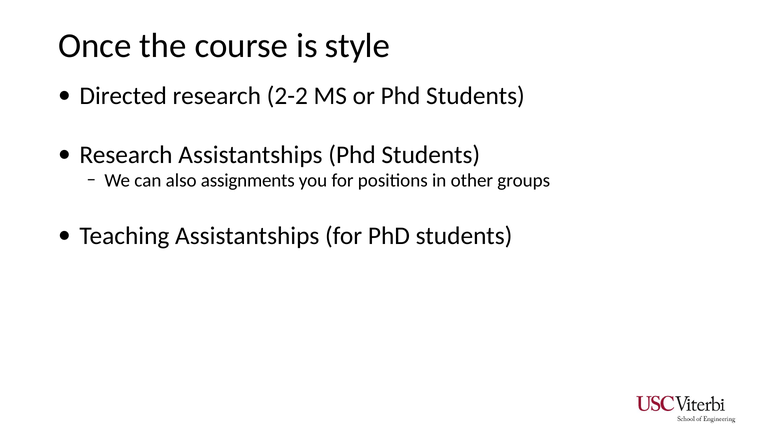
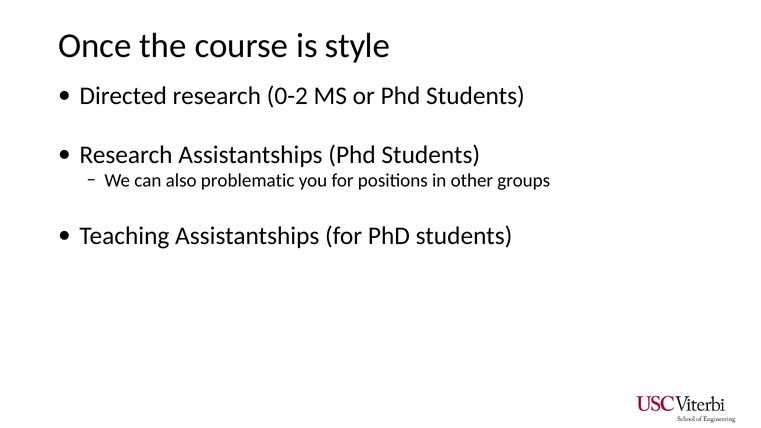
2-2: 2-2 -> 0-2 (287, 96)
assignments: assignments -> problematic (248, 180)
